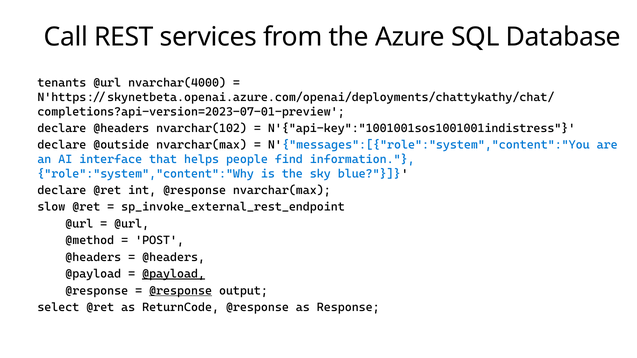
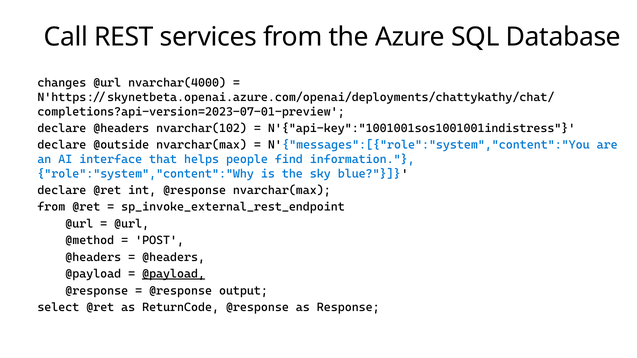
tenants: tenants -> changes (62, 83)
slow: slow -> from (51, 207)
@response underline: present -> none (181, 291)
